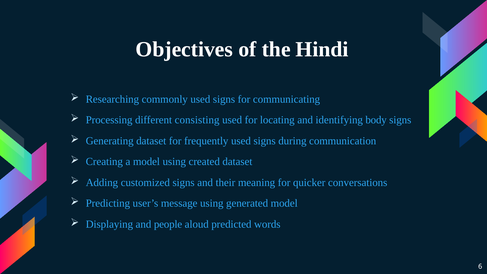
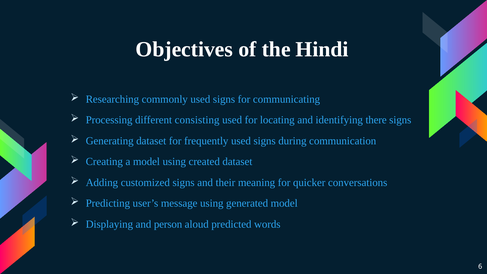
body: body -> there (376, 120)
people: people -> person (168, 224)
